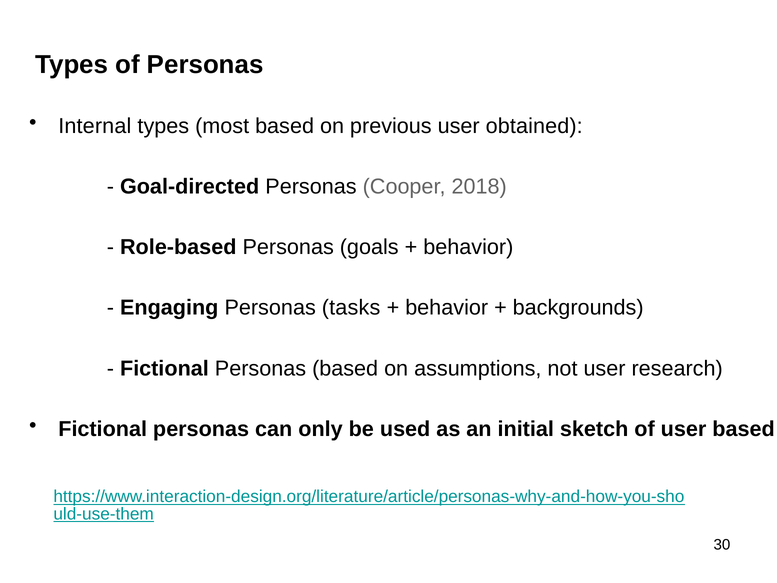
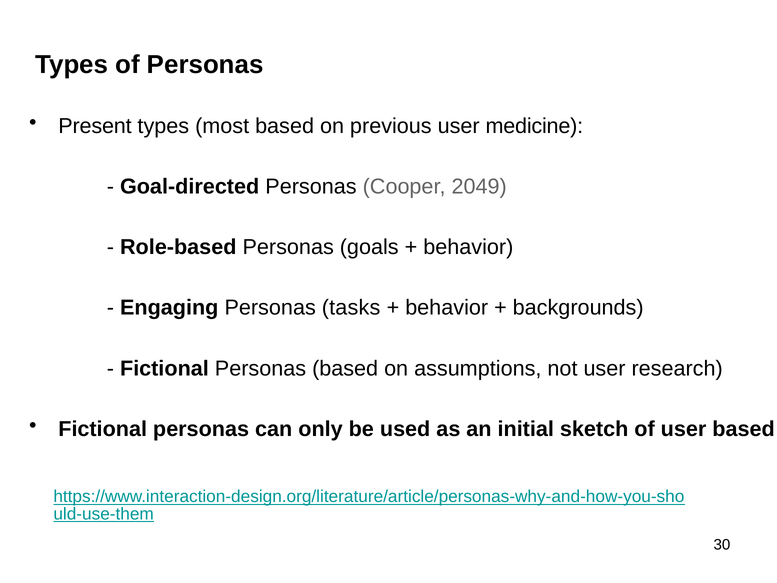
Internal: Internal -> Present (95, 126)
obtained: obtained -> medicine (534, 126)
2018: 2018 -> 2049 (479, 187)
